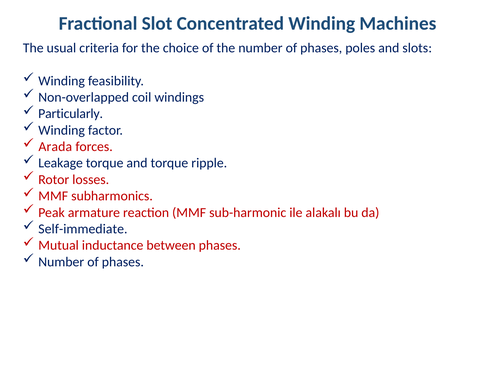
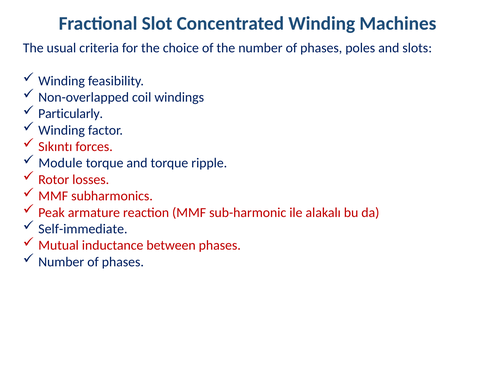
Arada: Arada -> Sıkıntı (55, 147)
Leakage: Leakage -> Module (60, 163)
